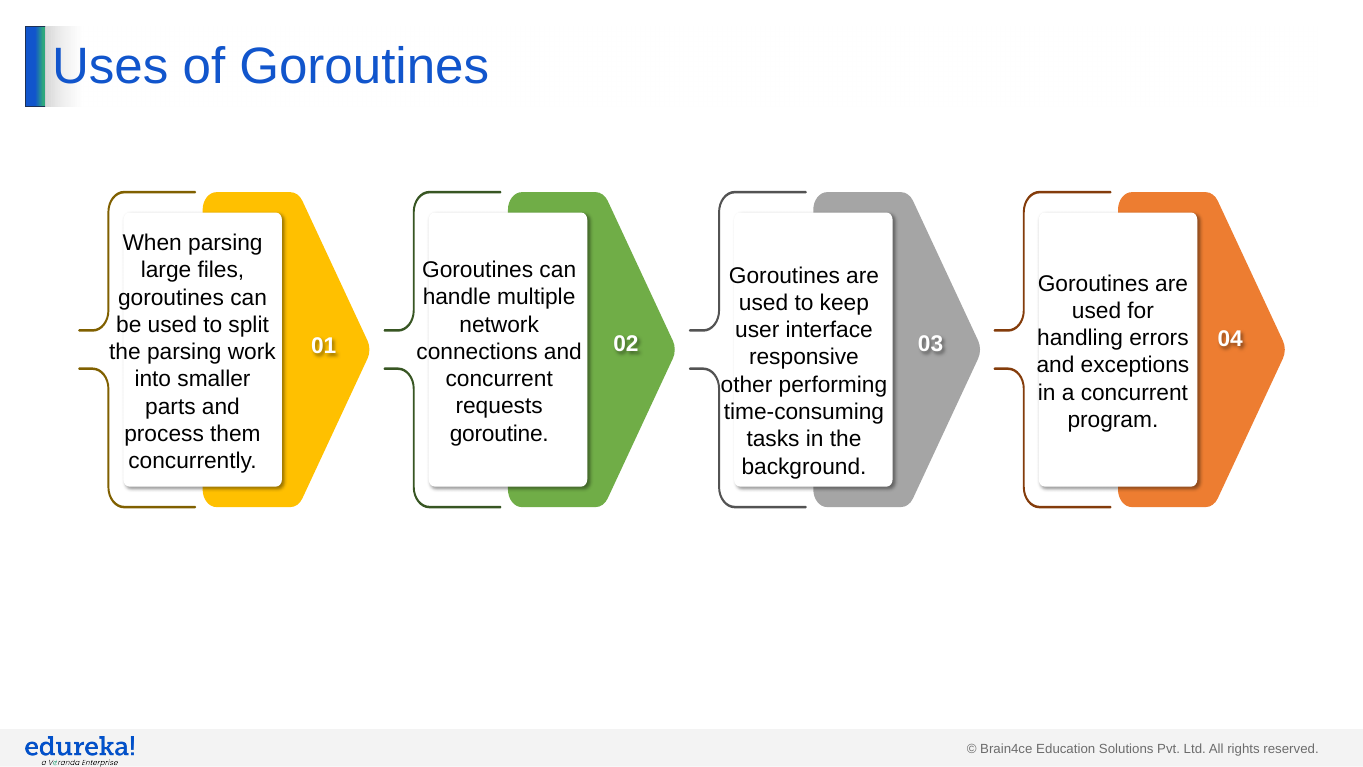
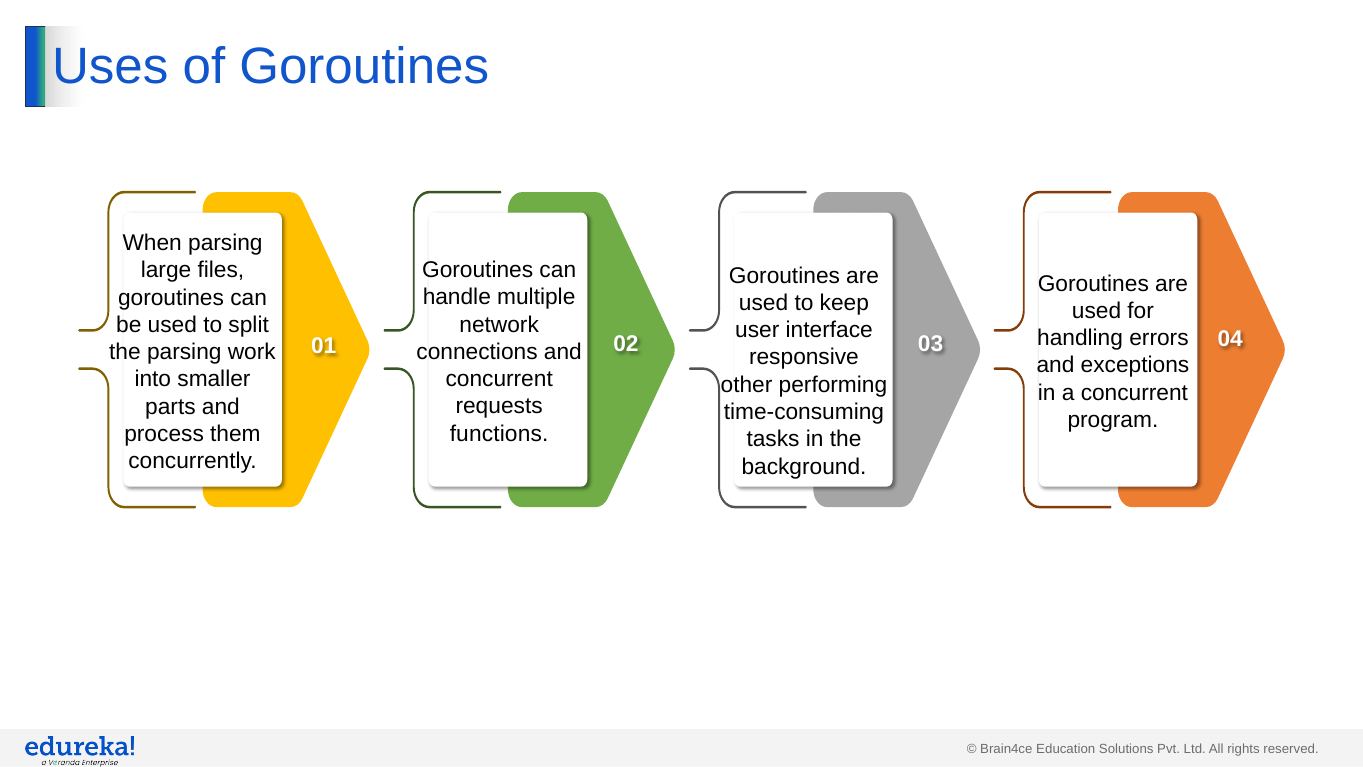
goroutine: goroutine -> functions (499, 434)
